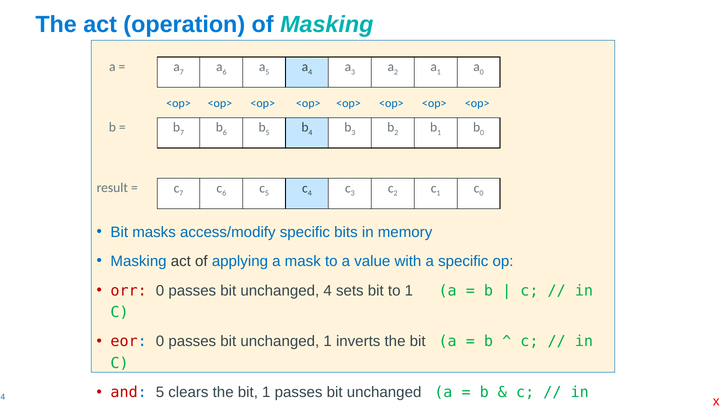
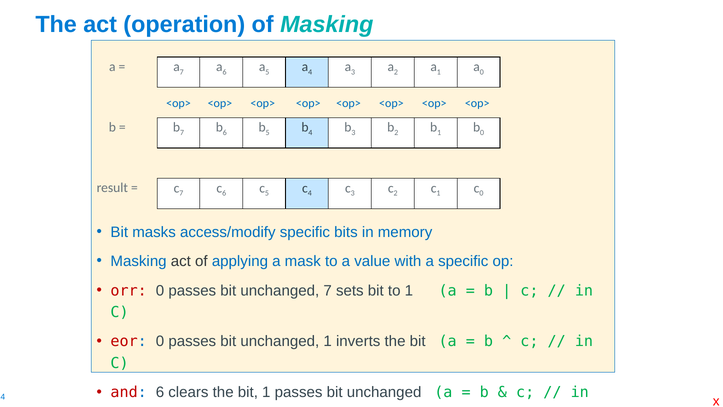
unchanged 4: 4 -> 7 (328, 290)
and 5: 5 -> 6 (160, 392)
